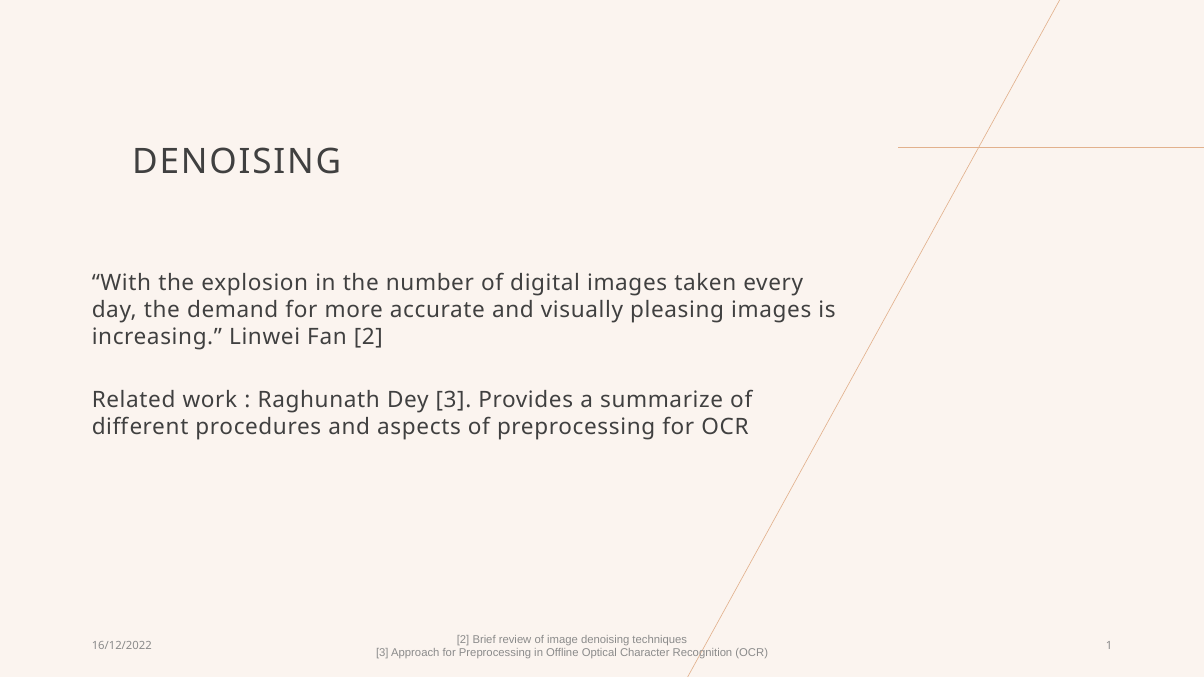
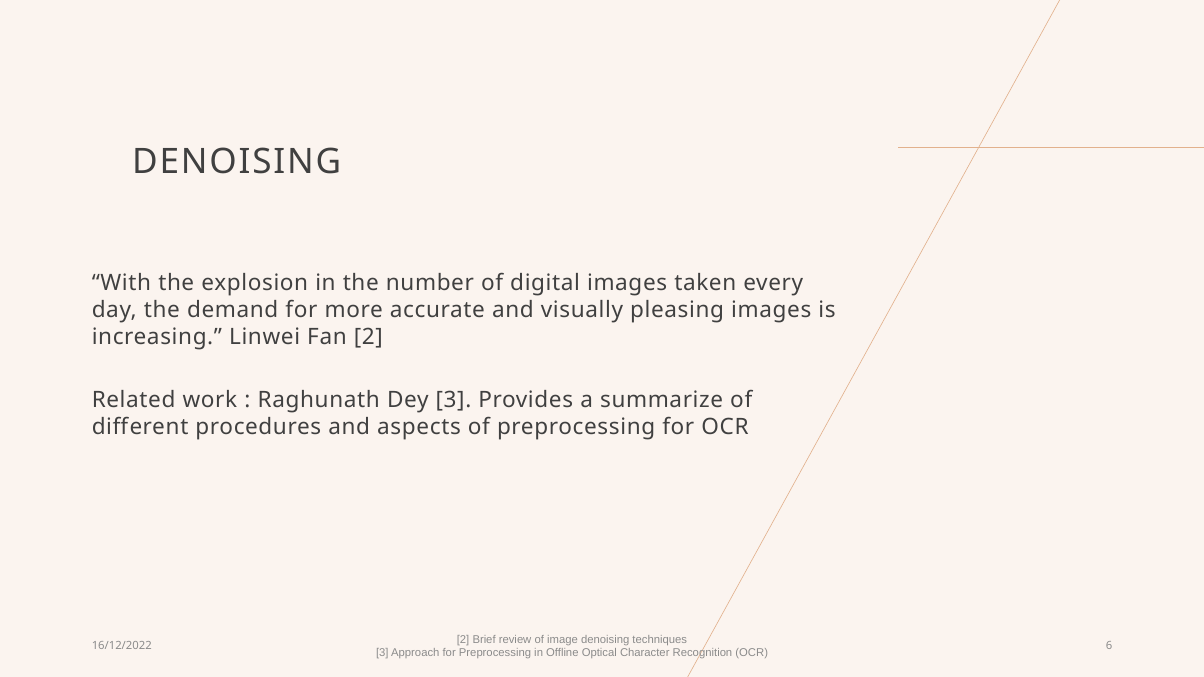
1: 1 -> 6 (1109, 646)
